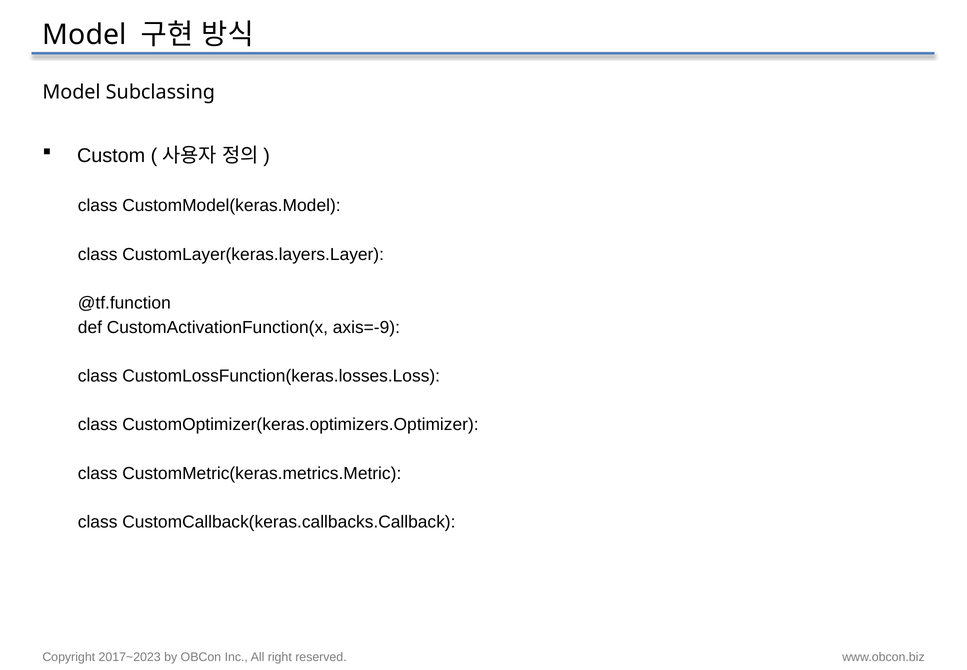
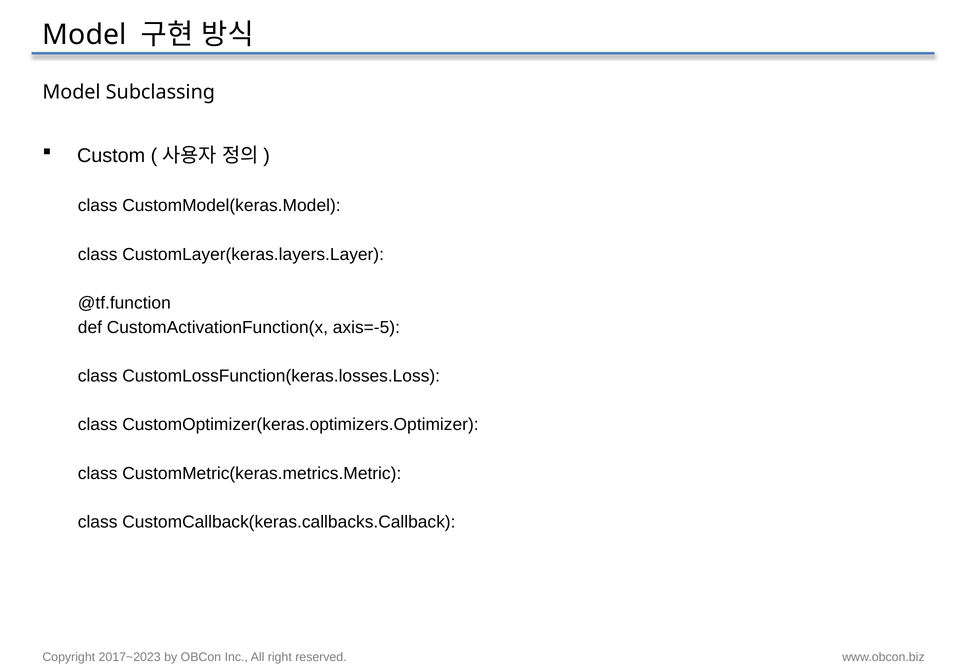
axis=-9: axis=-9 -> axis=-5 (366, 327)
